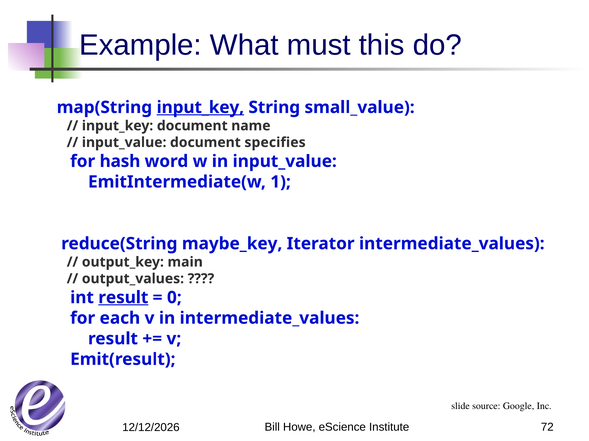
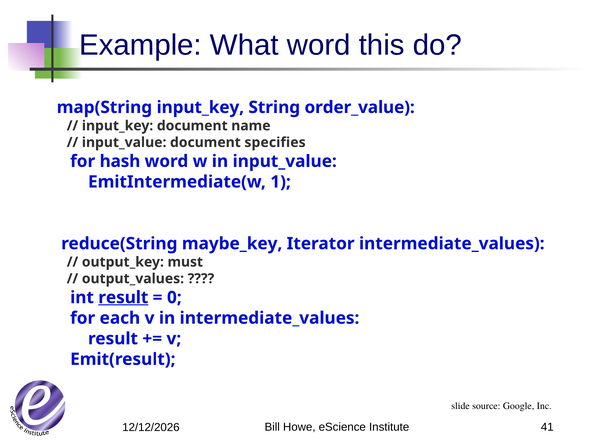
What must: must -> word (319, 45)
input_key underline: present -> none (200, 108)
small_value: small_value -> order_value (360, 108)
main: main -> must (185, 262)
72: 72 -> 41 (547, 428)
